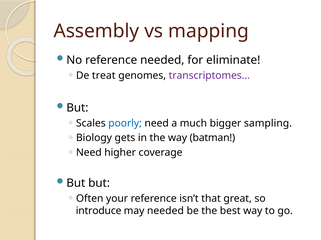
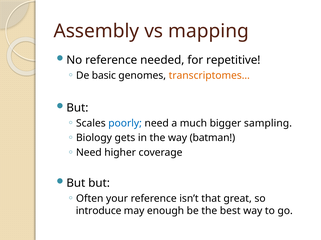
eliminate: eliminate -> repetitive (233, 60)
treat: treat -> basic (104, 76)
transcriptomes… colour: purple -> orange (209, 76)
may needed: needed -> enough (166, 211)
